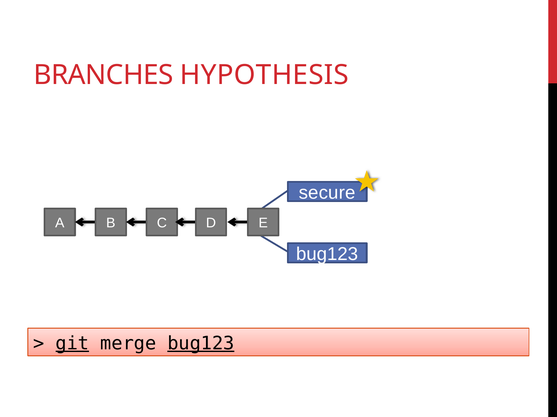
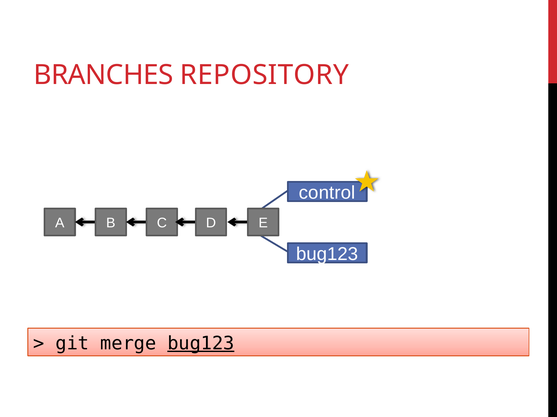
HYPOTHESIS: HYPOTHESIS -> REPOSITORY (264, 75)
secure: secure -> control (327, 193)
git underline: present -> none (72, 344)
